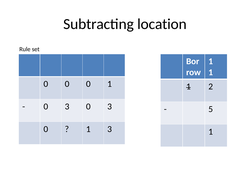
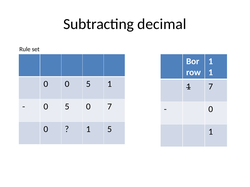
location: location -> decimal (162, 24)
0 0 0: 0 -> 5 (88, 84)
1 2: 2 -> 7 (211, 87)
3: 3 -> 5 (67, 107)
3: 3 -> 7 (110, 107)
5: 5 -> 0 (211, 109)
1 3: 3 -> 5 (110, 129)
